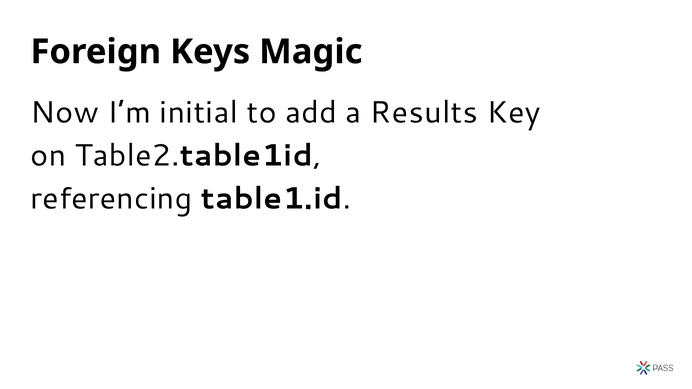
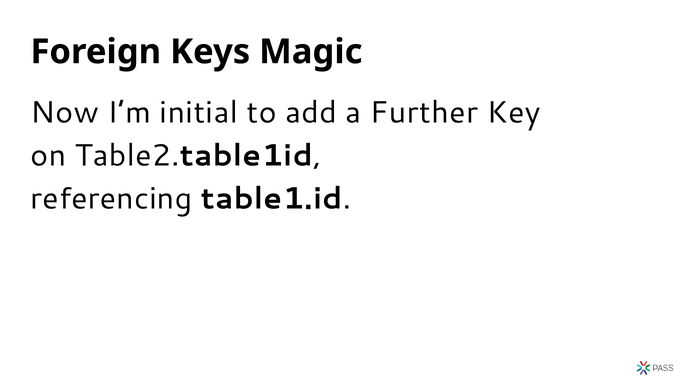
Results: Results -> Further (424, 112)
